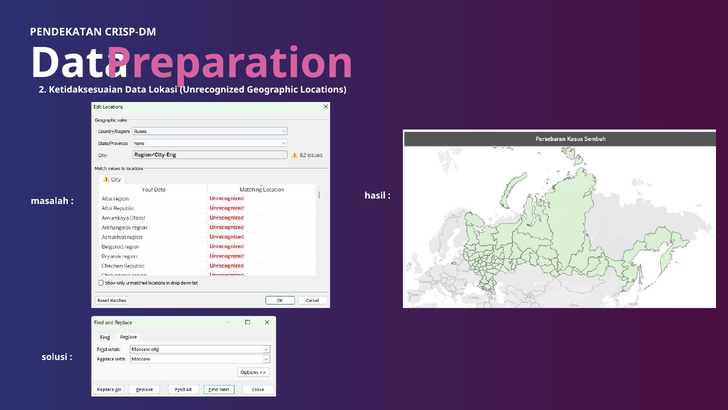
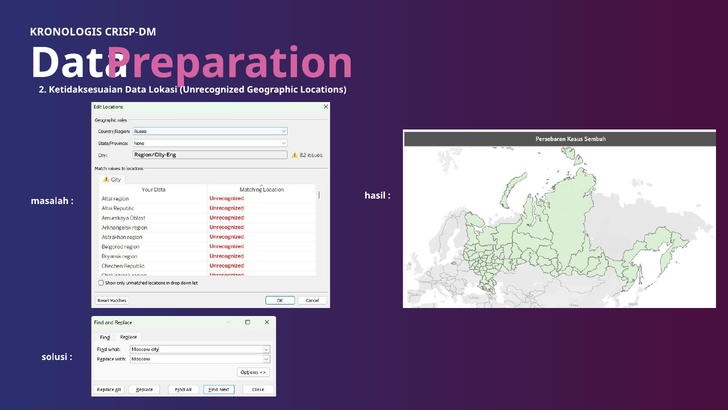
PENDEKATAN: PENDEKATAN -> KRONOLOGIS (66, 32)
